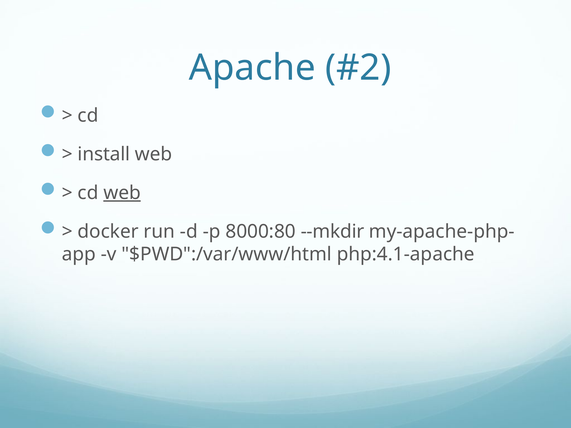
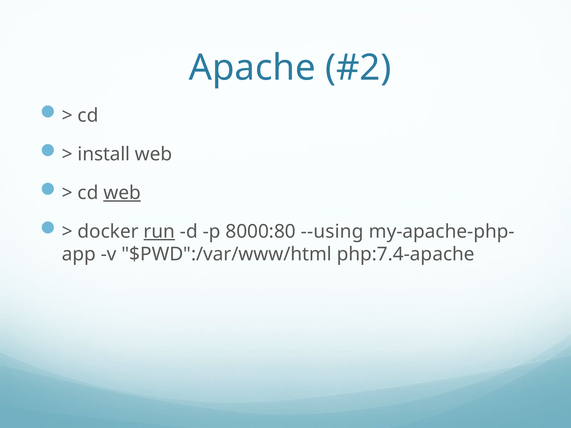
run underline: none -> present (159, 232)
--mkdir: --mkdir -> --using (332, 232)
php:4.1-apache: php:4.1-apache -> php:7.4-apache (406, 255)
